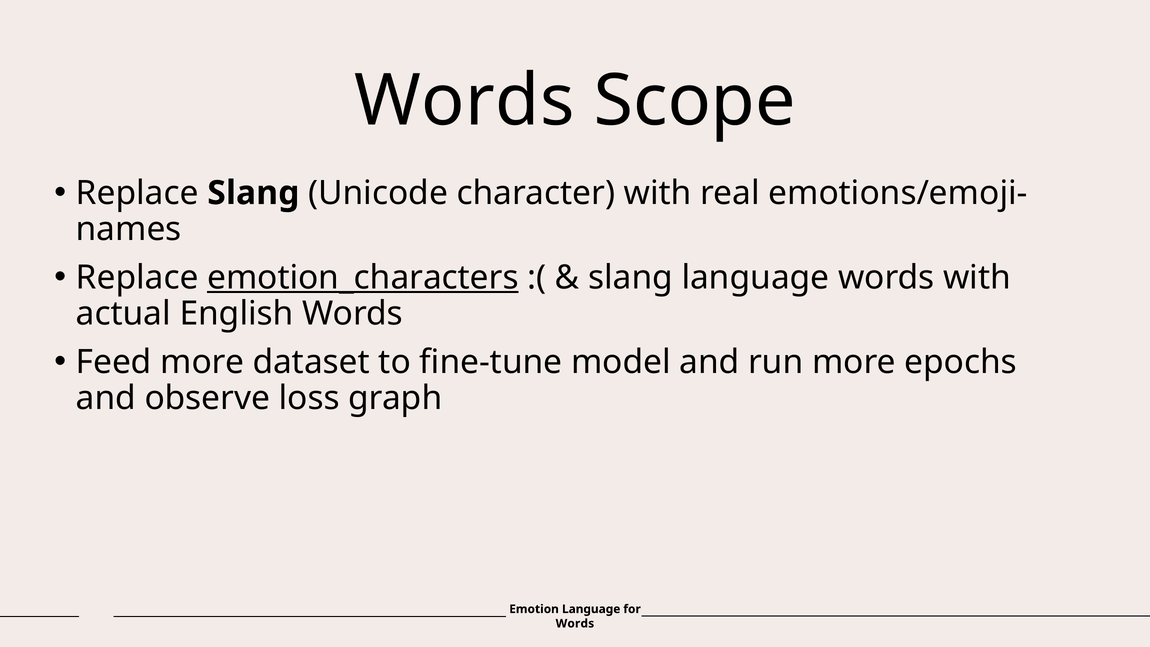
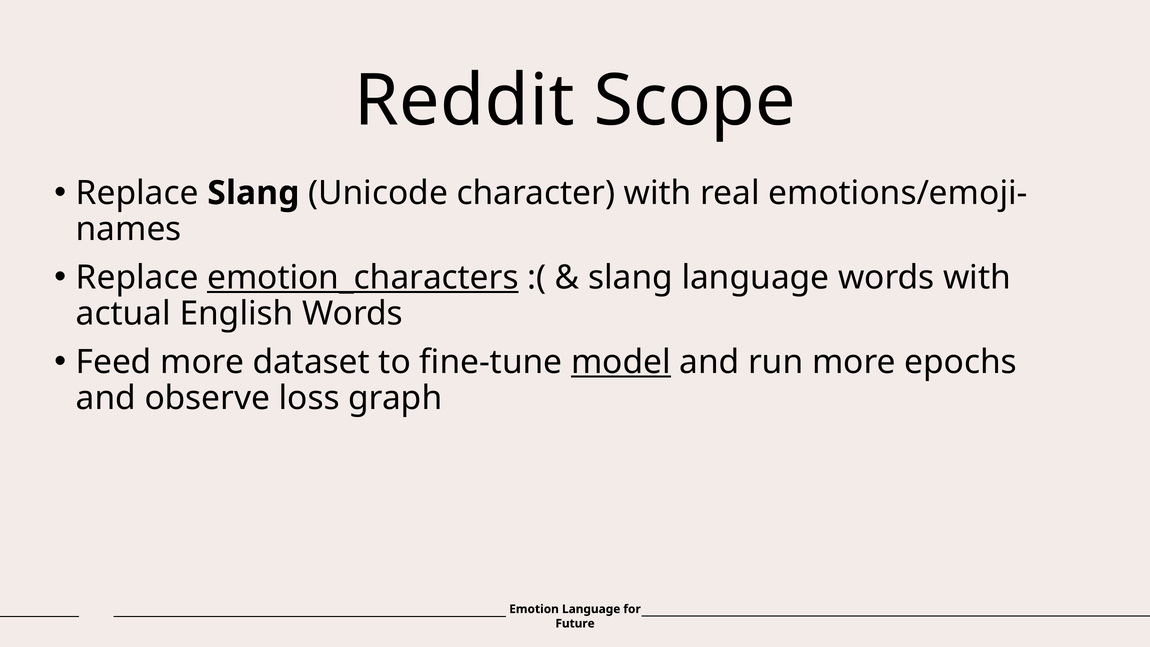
Words: Words -> Reddit (464, 101)
model underline: none -> present (621, 362)
Words: Words -> Future (575, 623)
